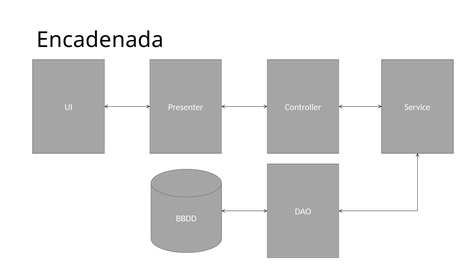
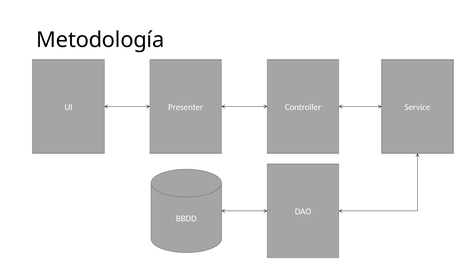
Encadenada: Encadenada -> Metodología (100, 40)
